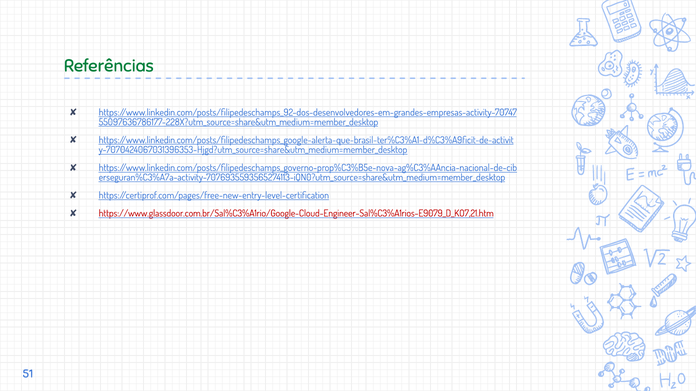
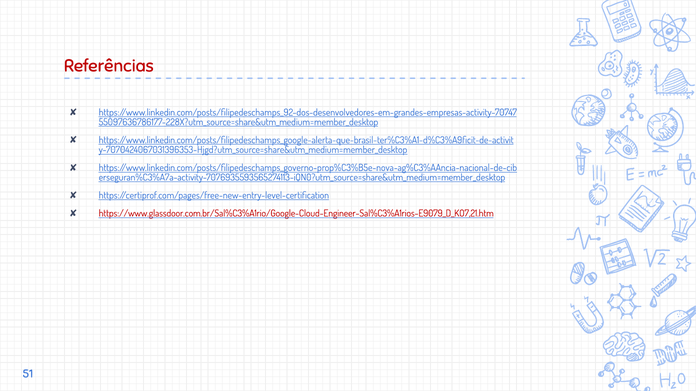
Referências colour: green -> red (109, 66)
